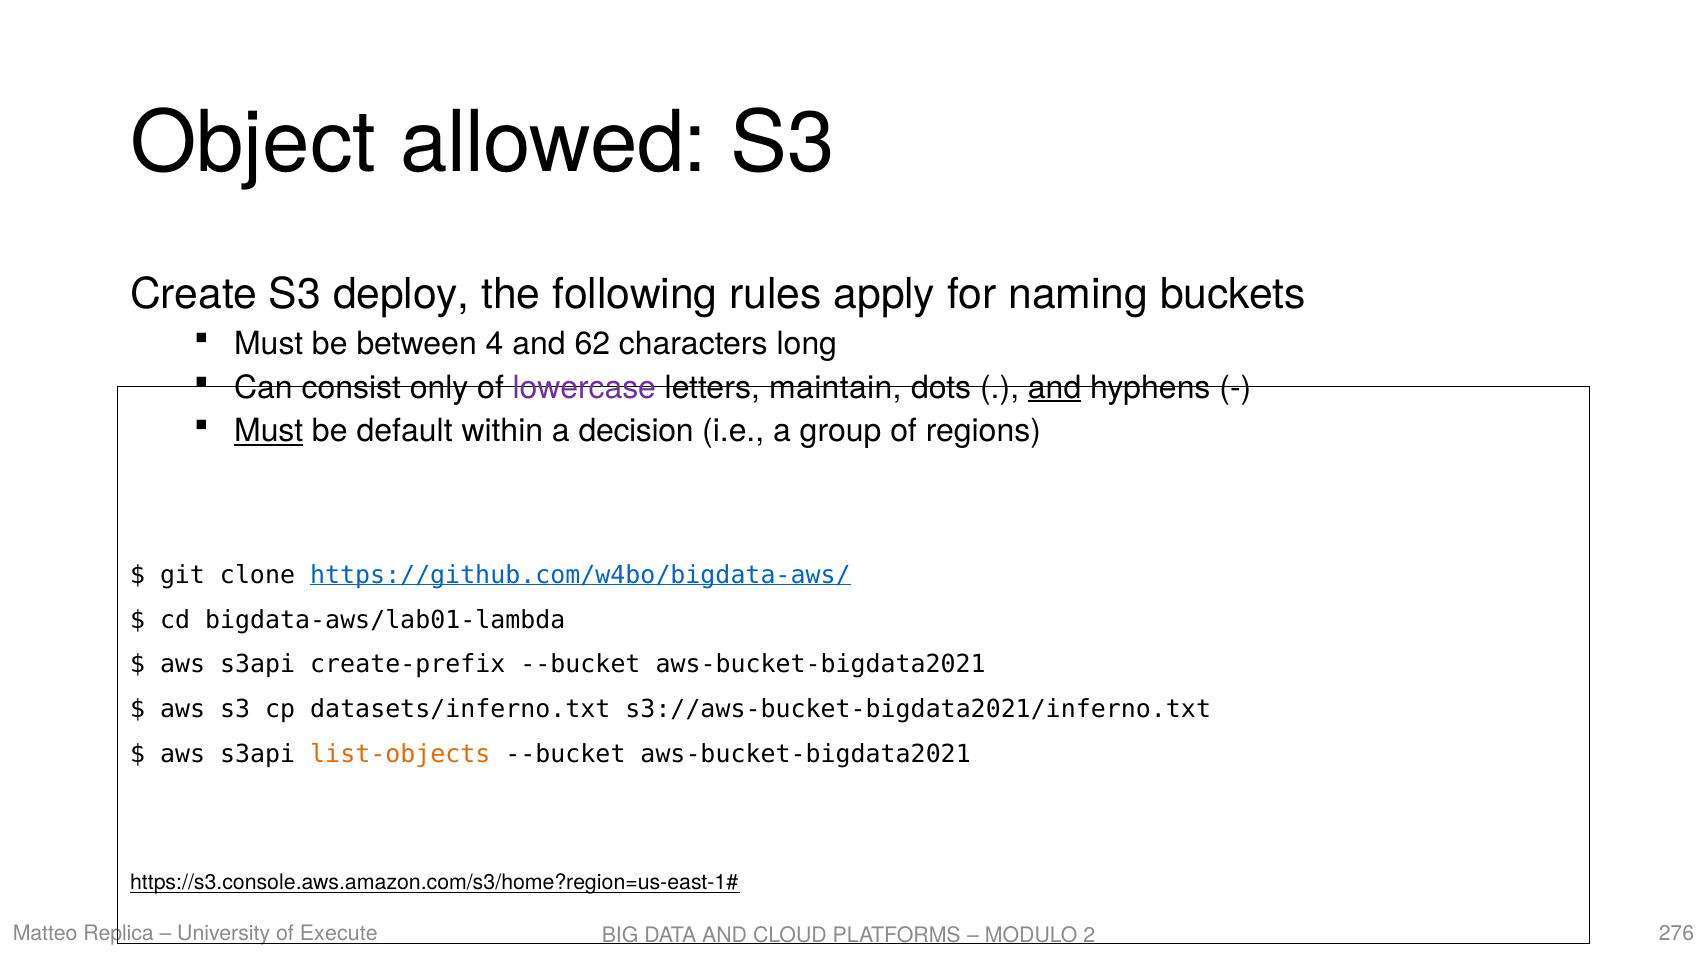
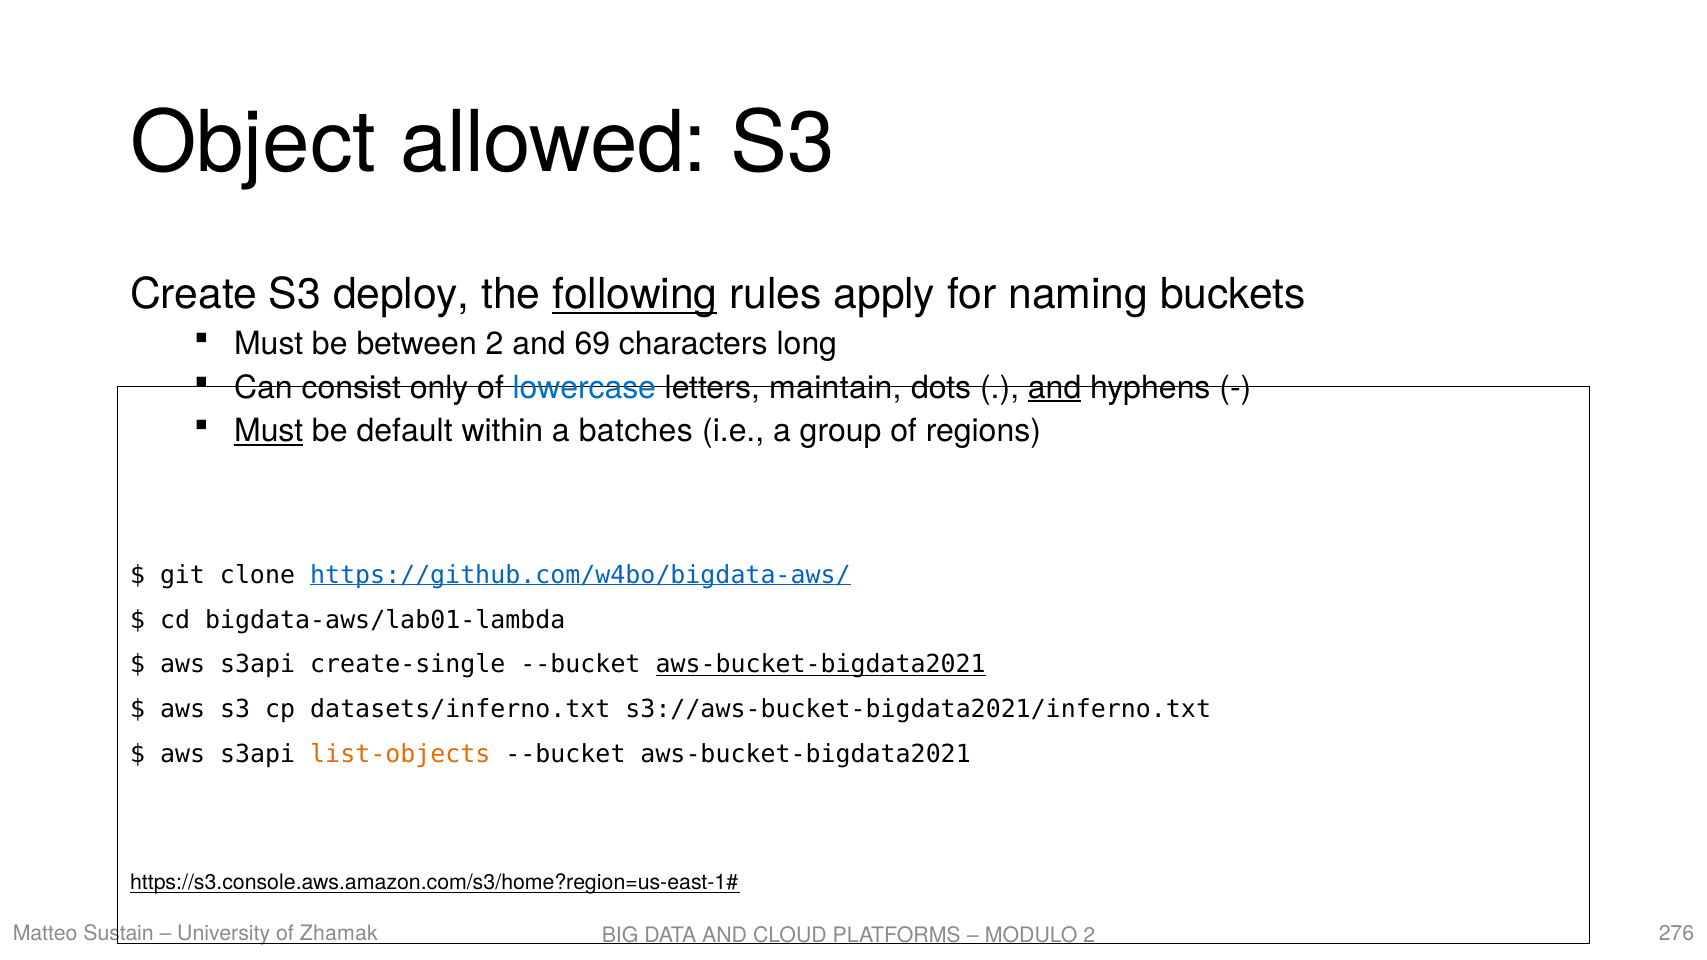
following underline: none -> present (635, 295)
between 4: 4 -> 2 (495, 344)
62: 62 -> 69 (592, 344)
lowercase colour: purple -> blue (584, 388)
decision: decision -> batches (636, 431)
create-prefix: create-prefix -> create-single (408, 665)
aws-bucket-bigdata2021 underline: none -> present (821, 665)
Replica: Replica -> Sustain (119, 934)
Execute: Execute -> Zhamak (339, 934)
